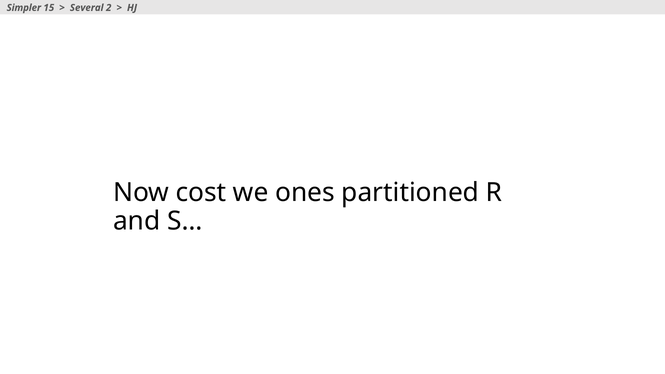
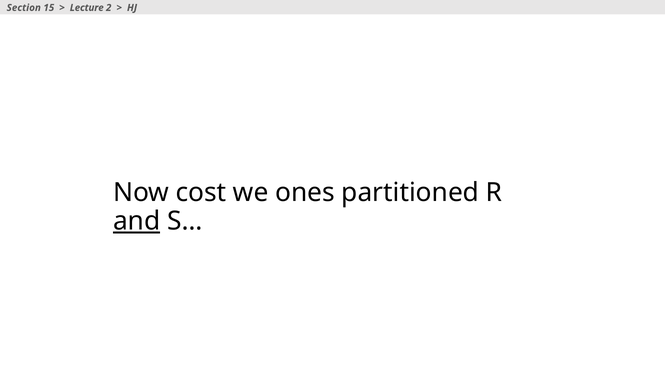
Simpler: Simpler -> Section (24, 8)
Several: Several -> Lecture (87, 8)
and underline: none -> present (137, 221)
